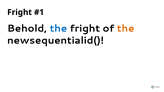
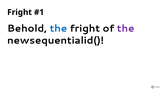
the colour: orange -> purple (126, 28)
